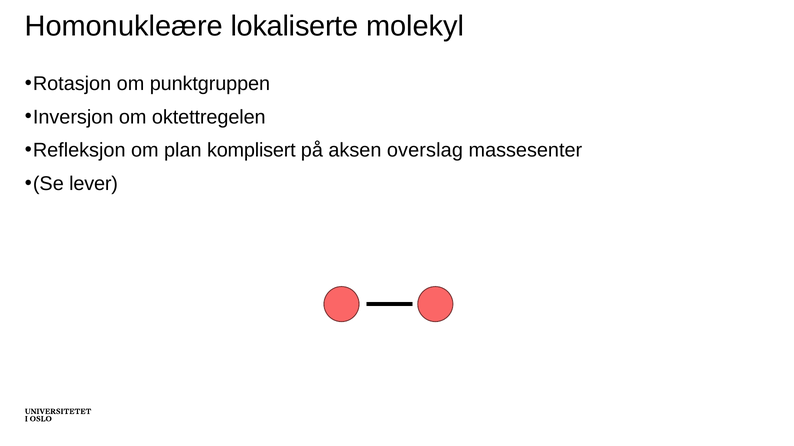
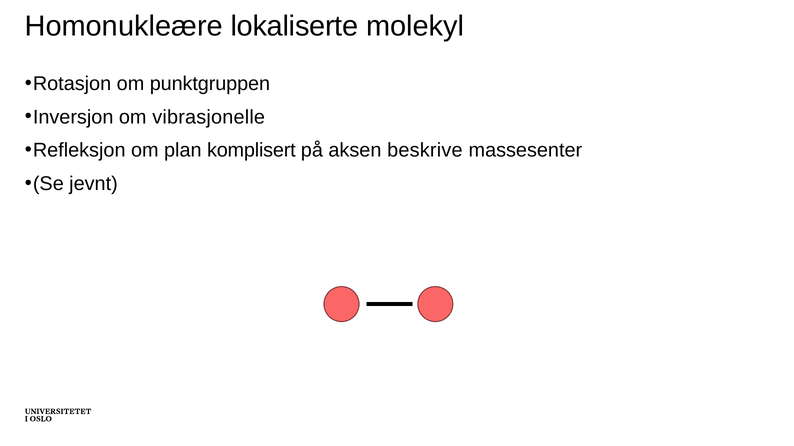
oktettregelen: oktettregelen -> vibrasjonelle (209, 117)
overslag: overslag -> beskrive (425, 151)
lever: lever -> jevnt (94, 184)
